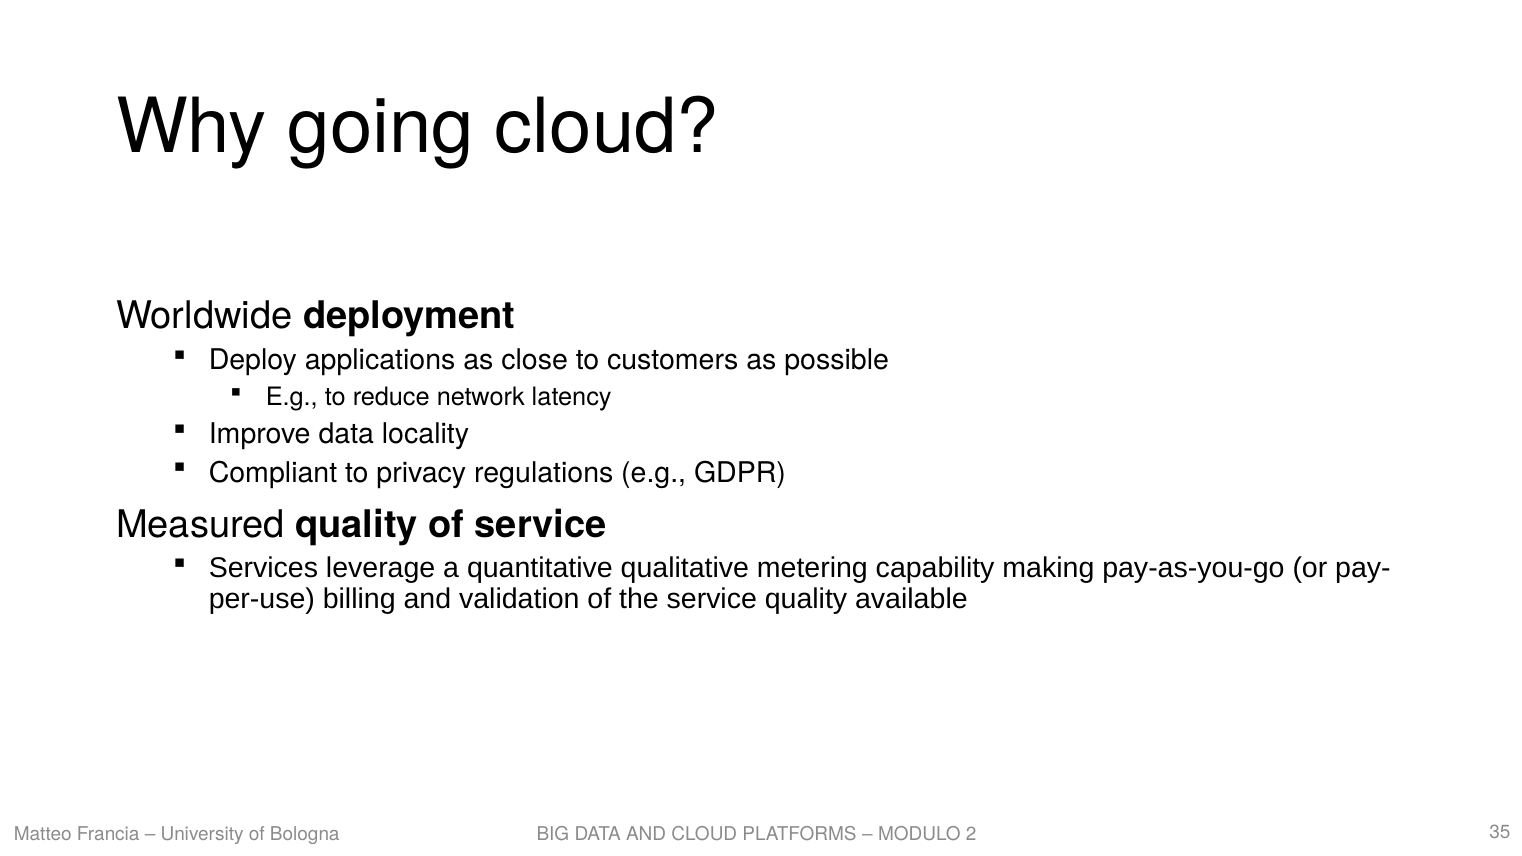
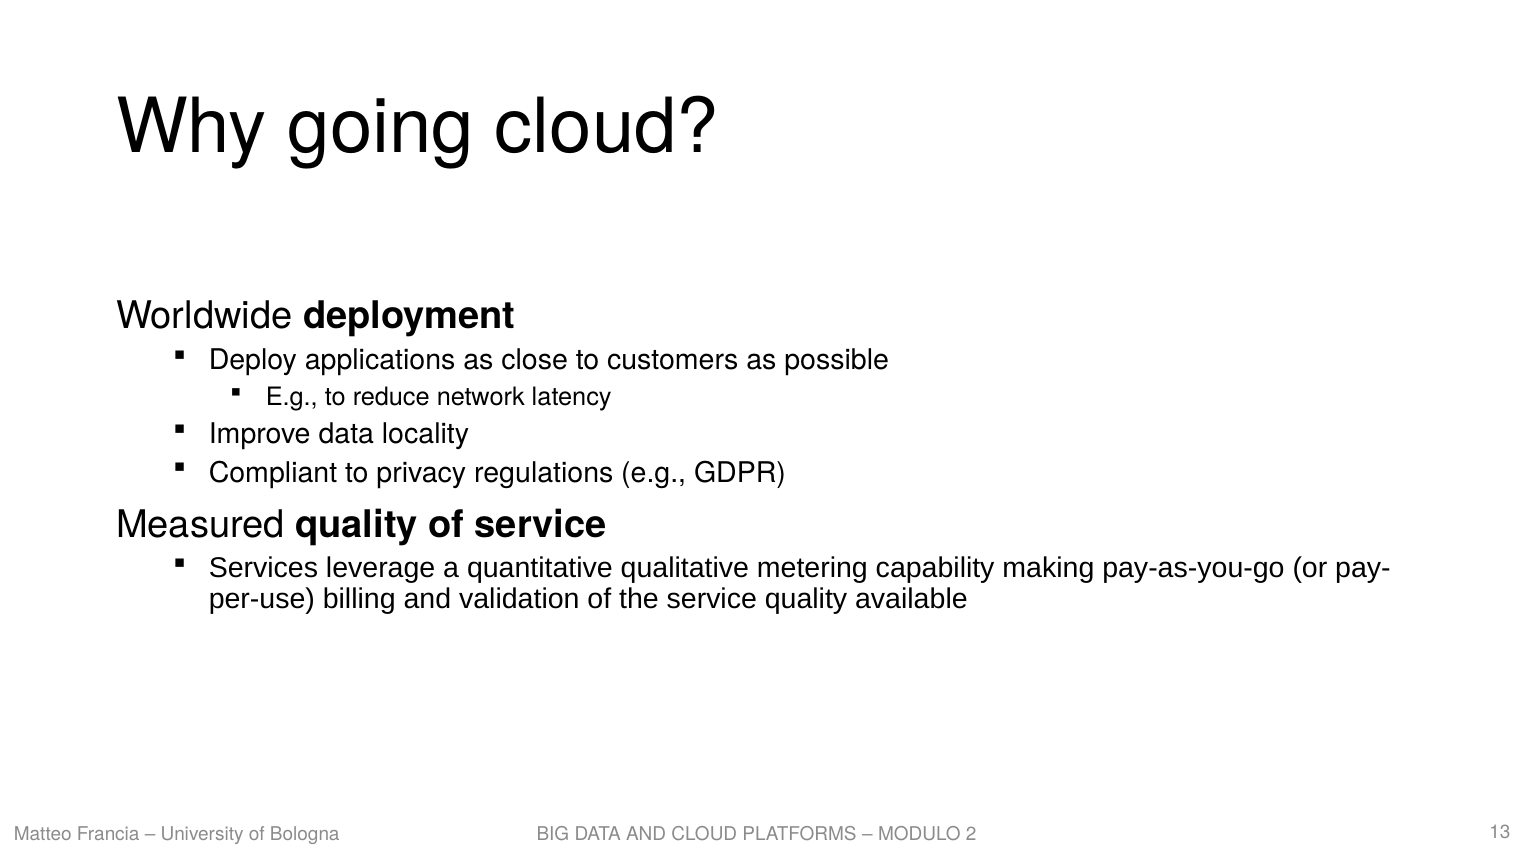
35: 35 -> 13 (1500, 832)
